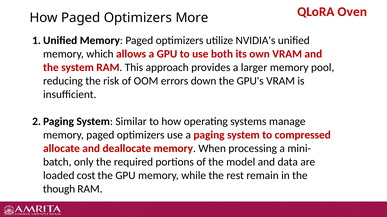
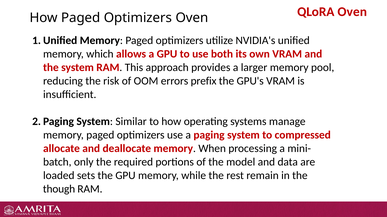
Optimizers More: More -> Oven (192, 18)
down: down -> prefix (204, 81)
cost: cost -> sets (86, 176)
